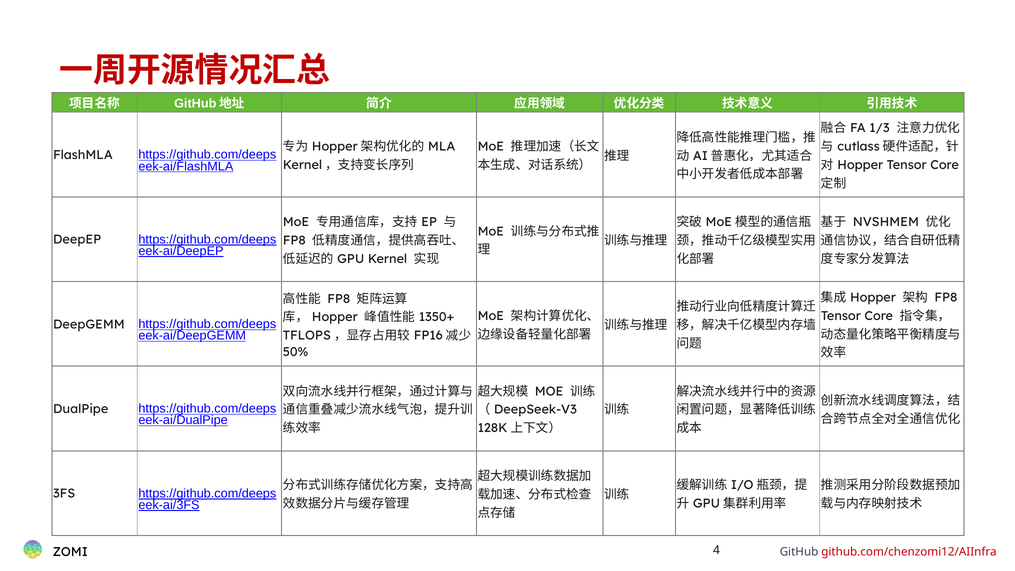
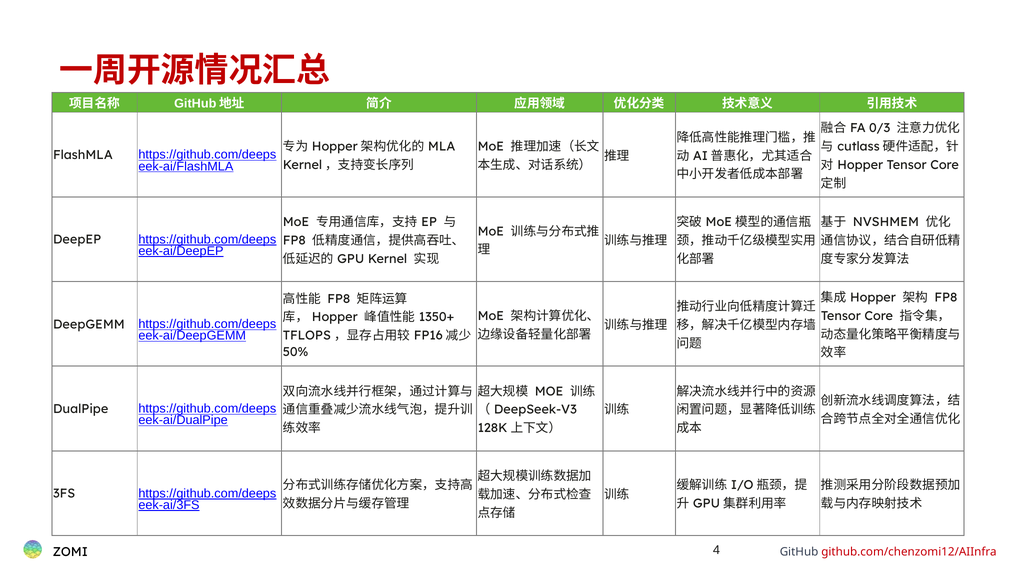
1/3: 1/3 -> 0/3 (880, 128)
